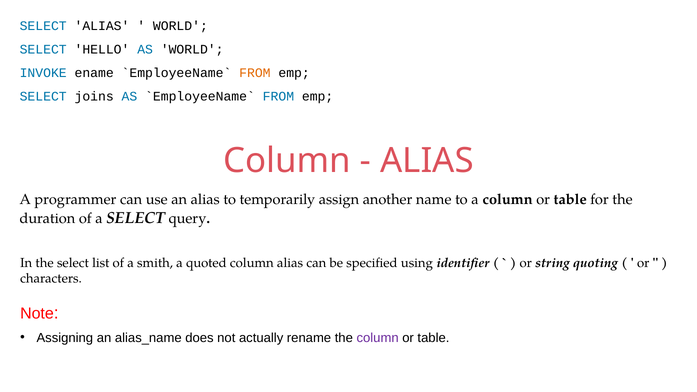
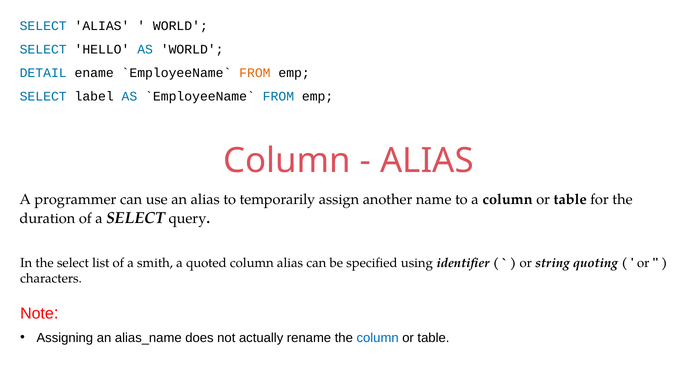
INVOKE: INVOKE -> DETAIL (43, 73)
joins: joins -> label (94, 96)
column colour: purple -> blue (378, 338)
